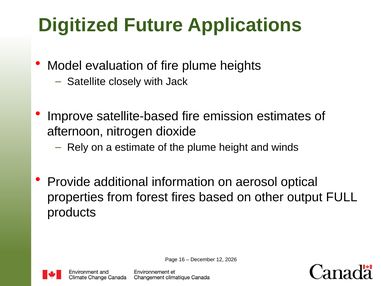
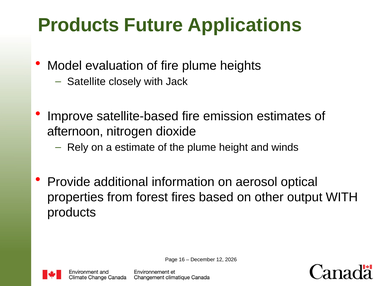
Digitized: Digitized -> Products (79, 25)
output FULL: FULL -> WITH (342, 197)
